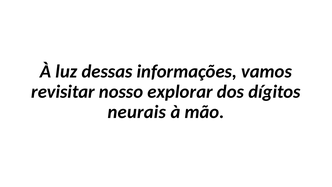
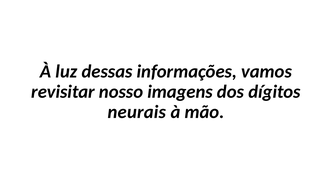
explorar: explorar -> imagens (180, 92)
